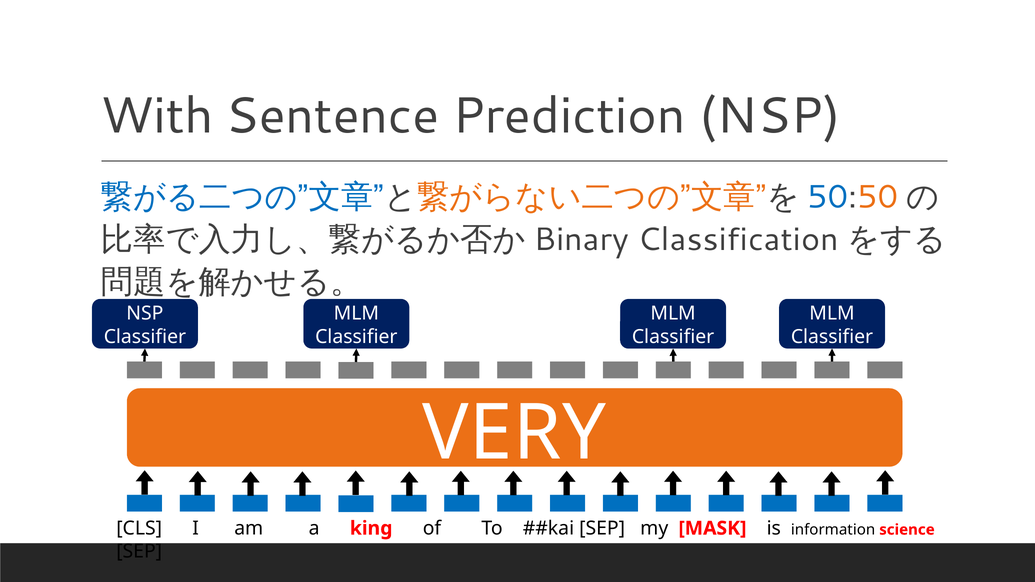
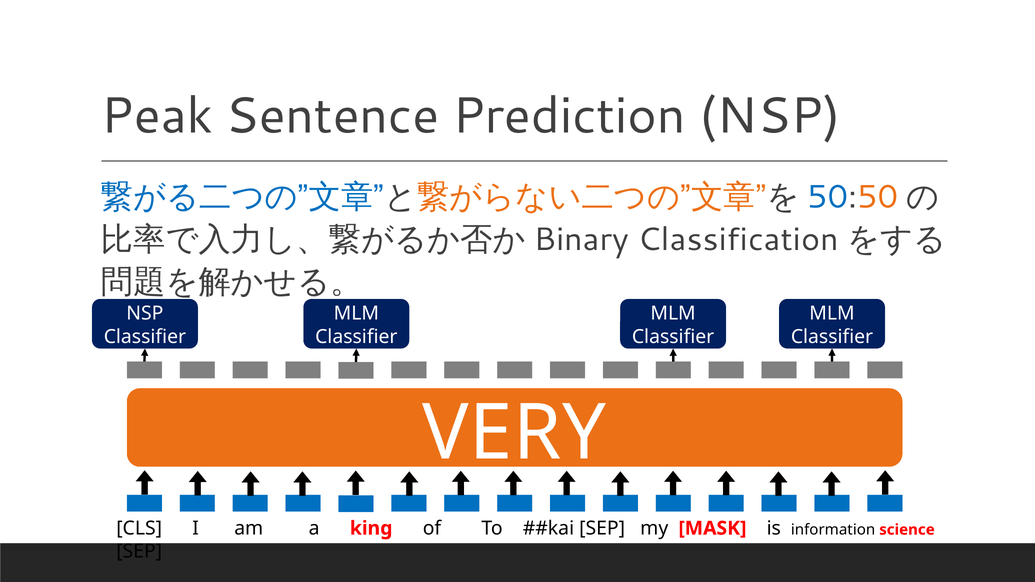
With: With -> Peak (157, 116)
